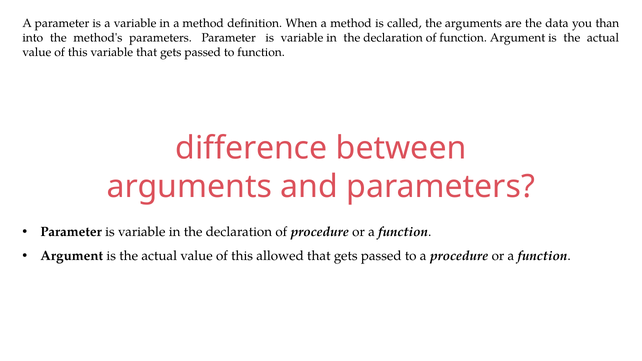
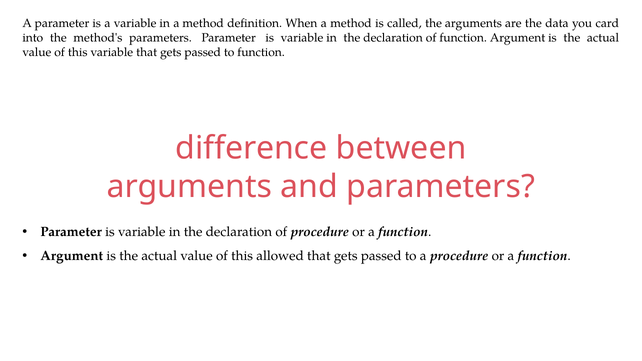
than: than -> card (607, 23)
